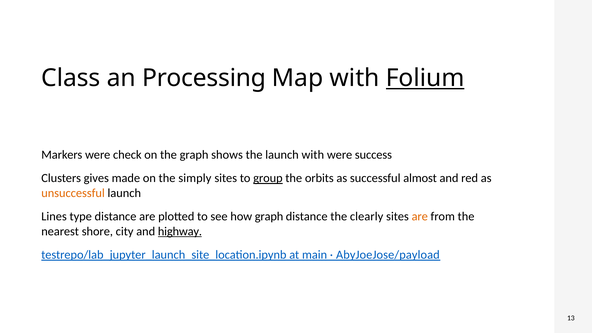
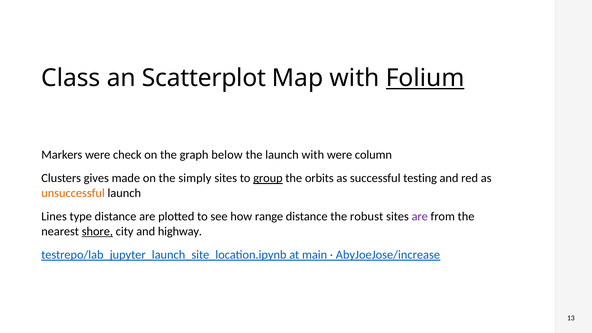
Processing: Processing -> Scatterplot (204, 78)
shows: shows -> below (227, 155)
success: success -> column (373, 155)
almost: almost -> testing (420, 178)
how graph: graph -> range (269, 217)
clearly: clearly -> robust (367, 217)
are colour: orange -> purple (420, 217)
shore underline: none -> present (97, 231)
highway underline: present -> none (180, 231)
AbyJoeJose/payload: AbyJoeJose/payload -> AbyJoeJose/increase (388, 255)
